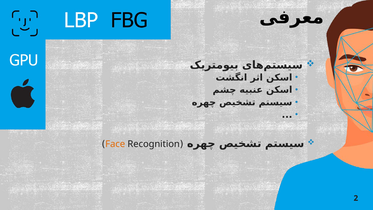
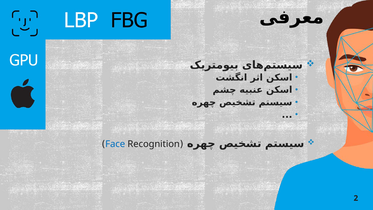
Face colour: orange -> blue (115, 144)
